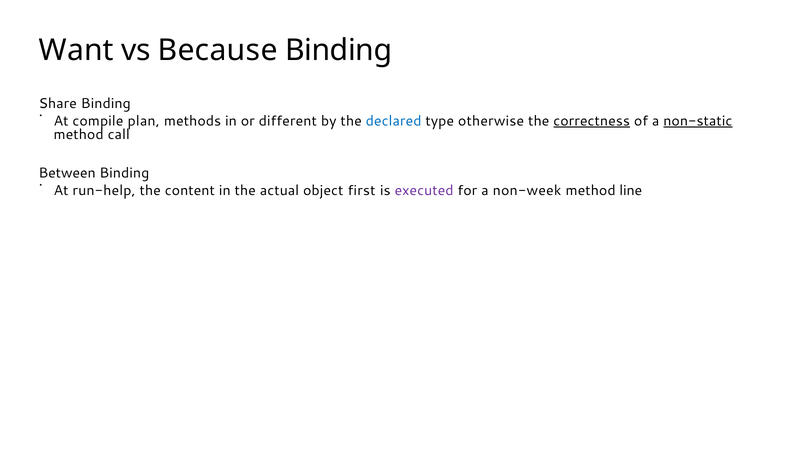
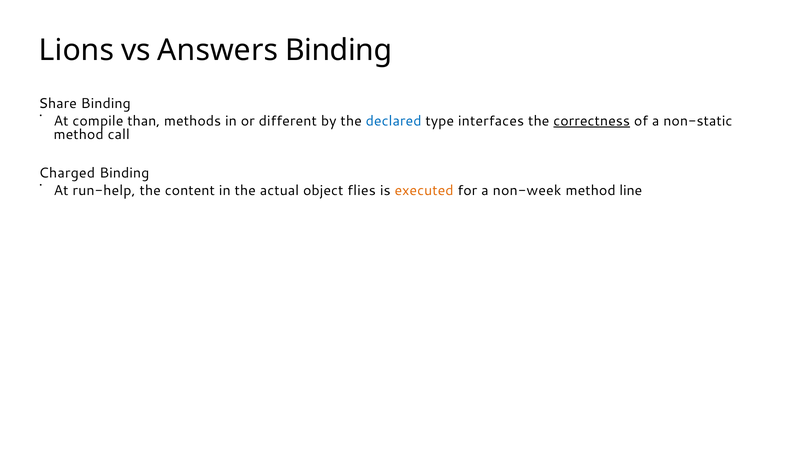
Want: Want -> Lions (76, 50)
Because: Because -> Answers (218, 50)
plan: plan -> than (144, 121)
otherwise: otherwise -> interfaces (491, 121)
non-static underline: present -> none (698, 121)
Between: Between -> Charged (67, 173)
first: first -> flies (362, 190)
executed colour: purple -> orange (424, 190)
